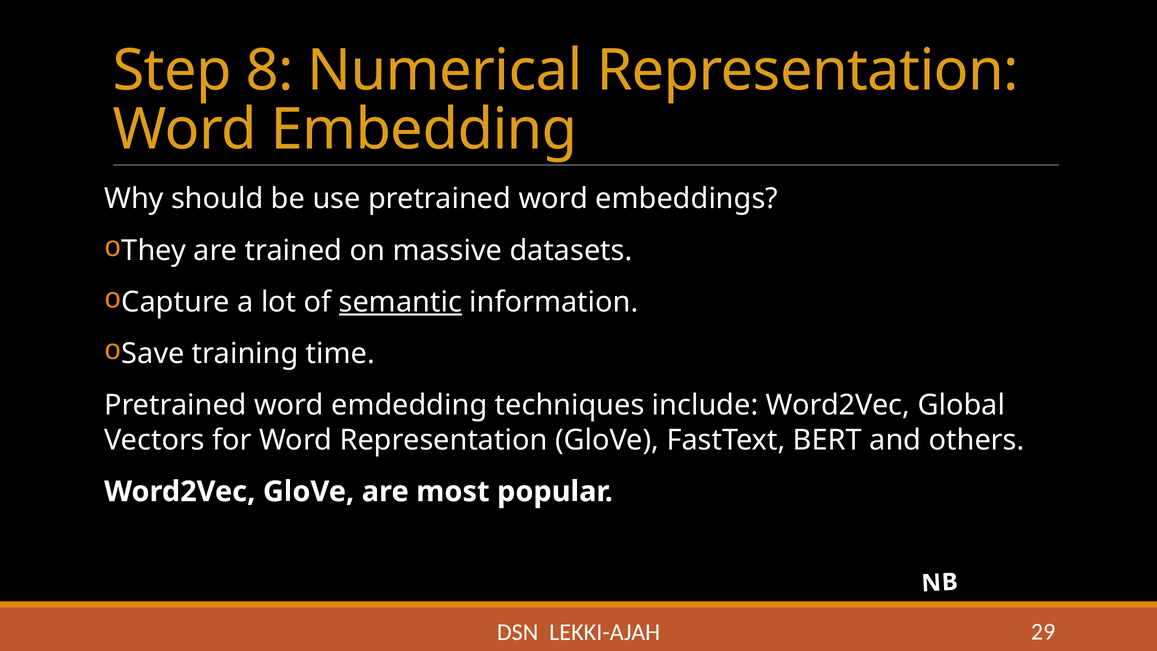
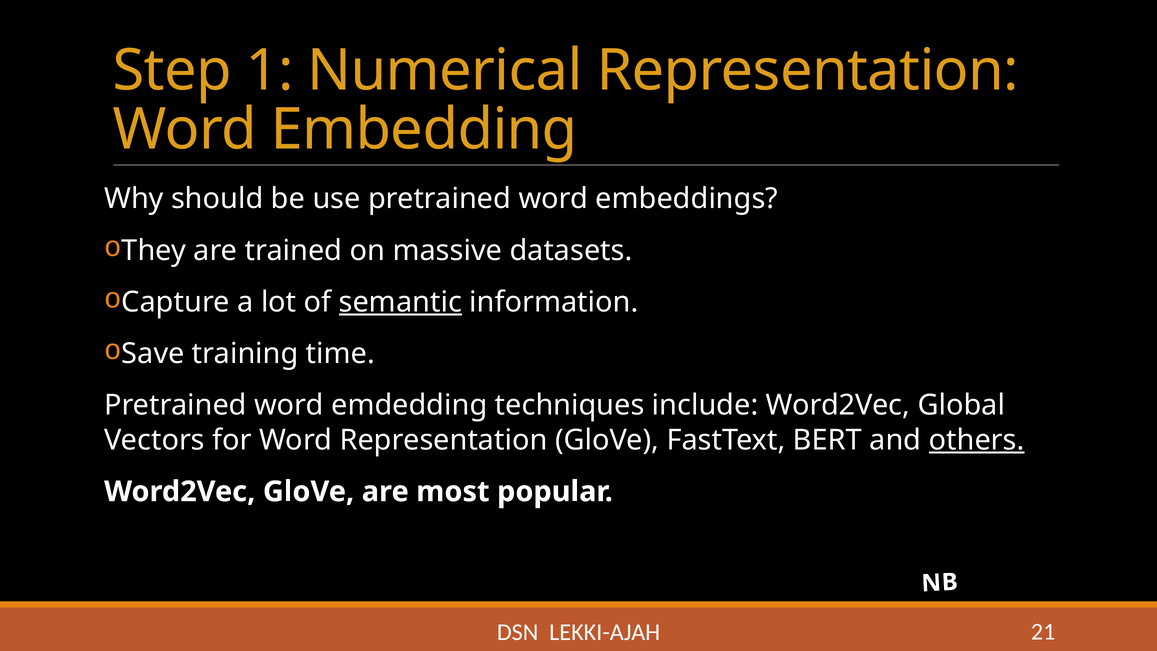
8: 8 -> 1 (270, 71)
others underline: none -> present (977, 440)
29: 29 -> 21 (1043, 632)
